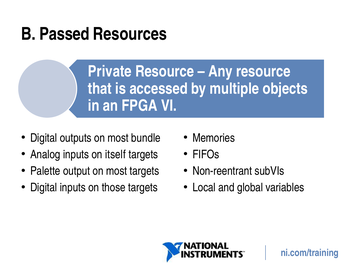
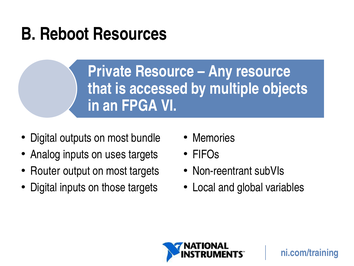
Passed: Passed -> Reboot (64, 34)
itself: itself -> uses (115, 154)
Palette: Palette -> Router (45, 171)
